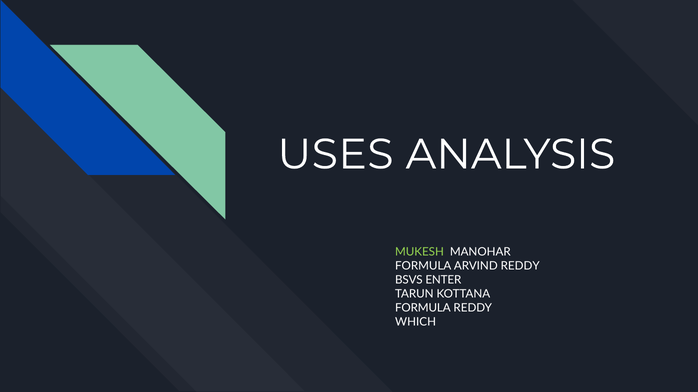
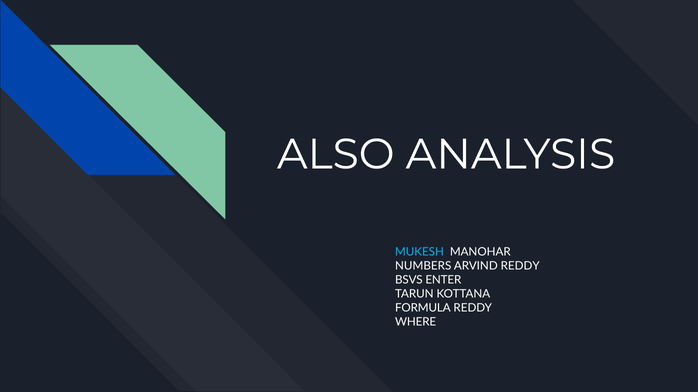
USES: USES -> ALSO (336, 155)
MUKESH colour: light green -> light blue (419, 252)
FORMULA: FORMULA -> NUMBERS (423, 266)
WHICH: WHICH -> WHERE (416, 322)
